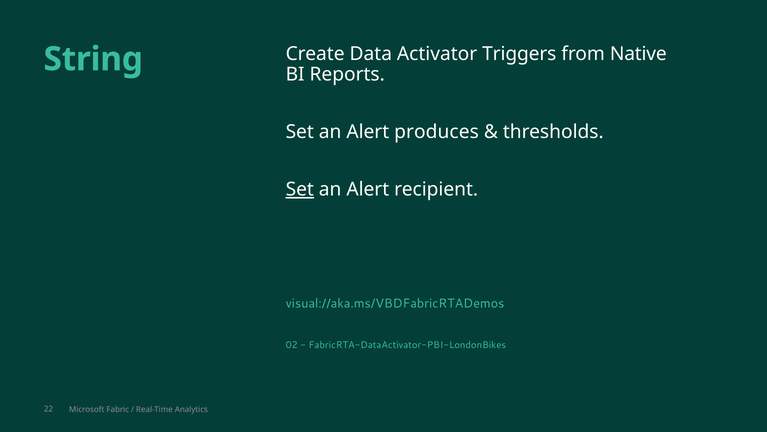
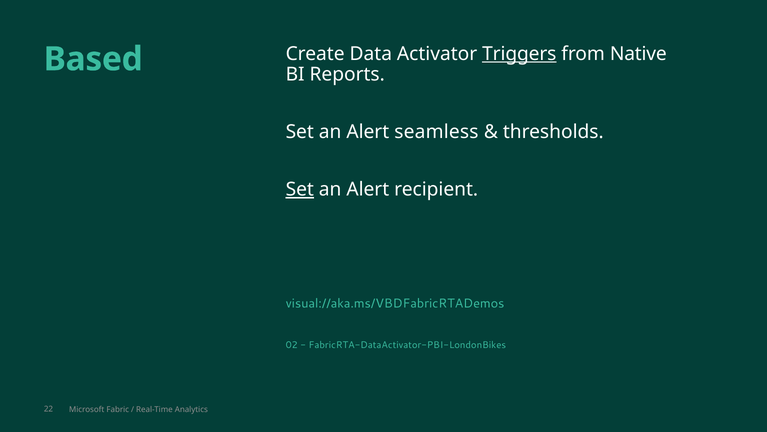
Triggers underline: none -> present (519, 54)
String: String -> Based (93, 59)
produces: produces -> seamless (436, 132)
